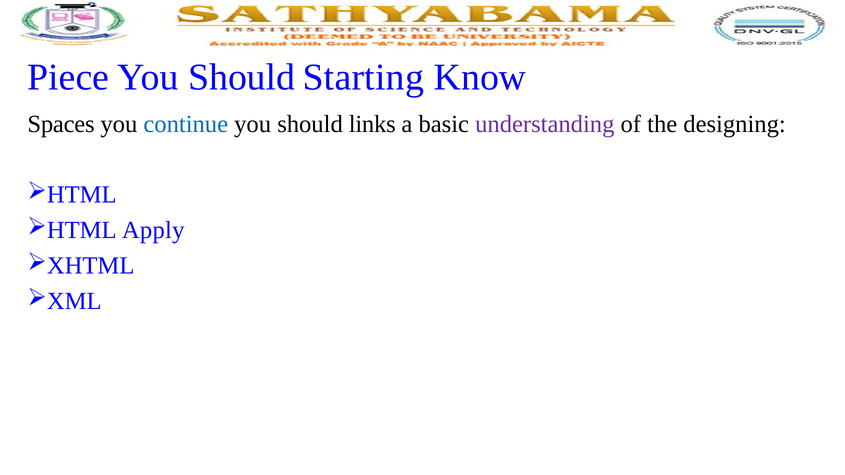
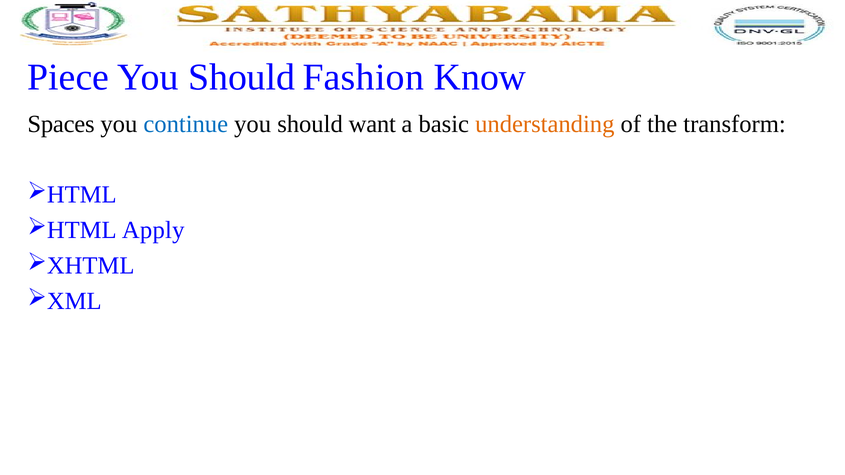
Starting: Starting -> Fashion (363, 77)
links: links -> want (372, 124)
understanding colour: purple -> orange (545, 124)
designing: designing -> transform (735, 124)
